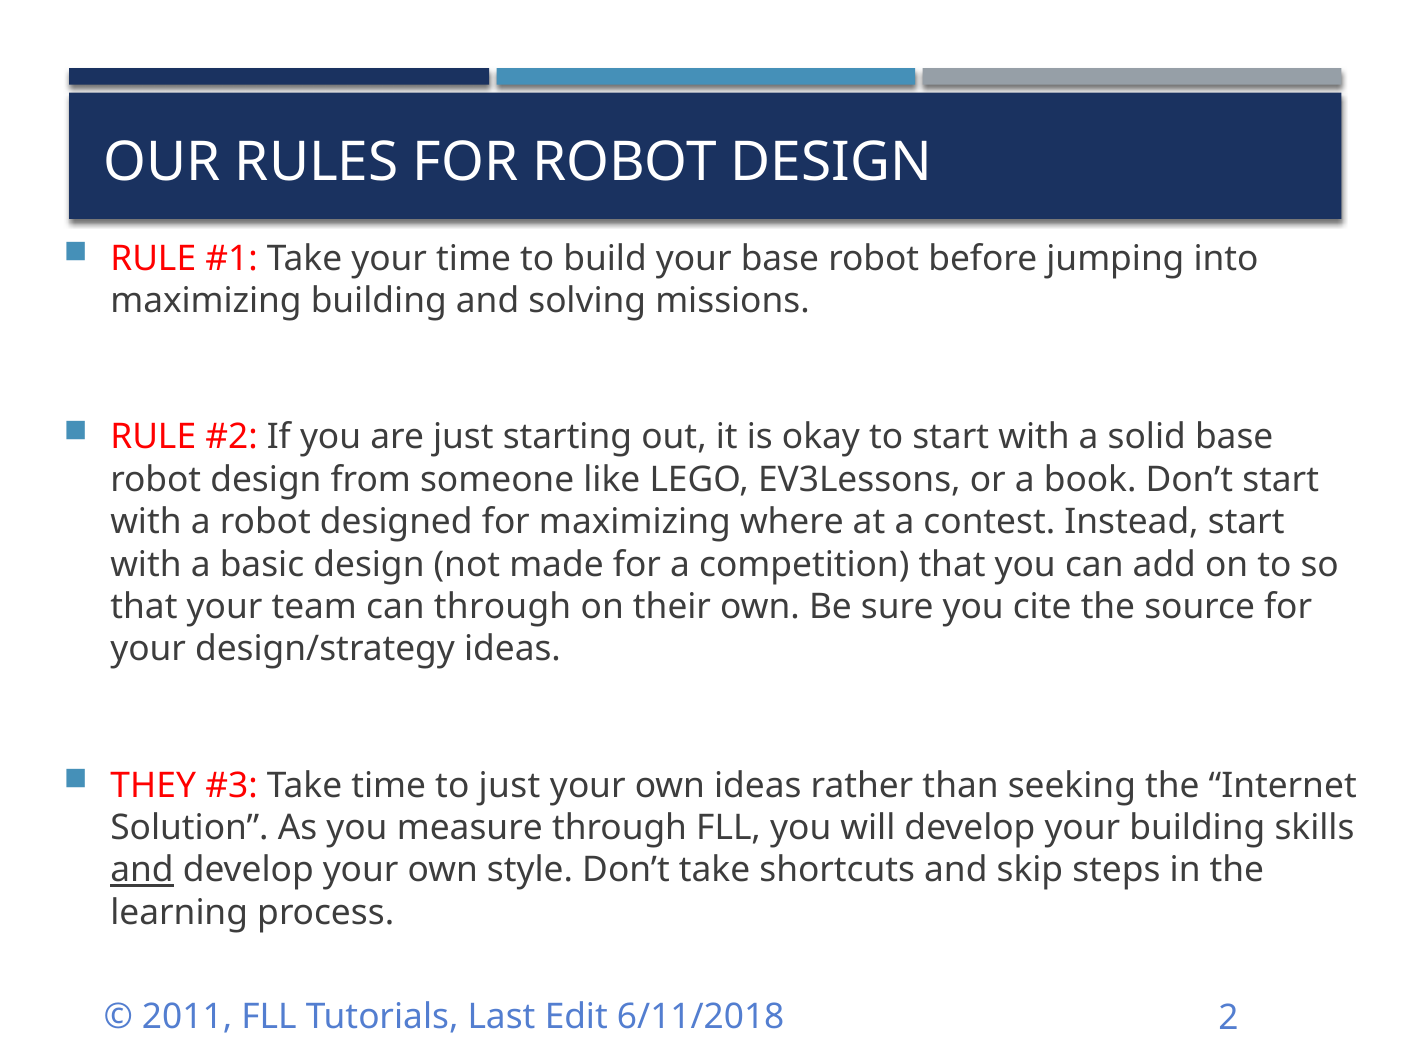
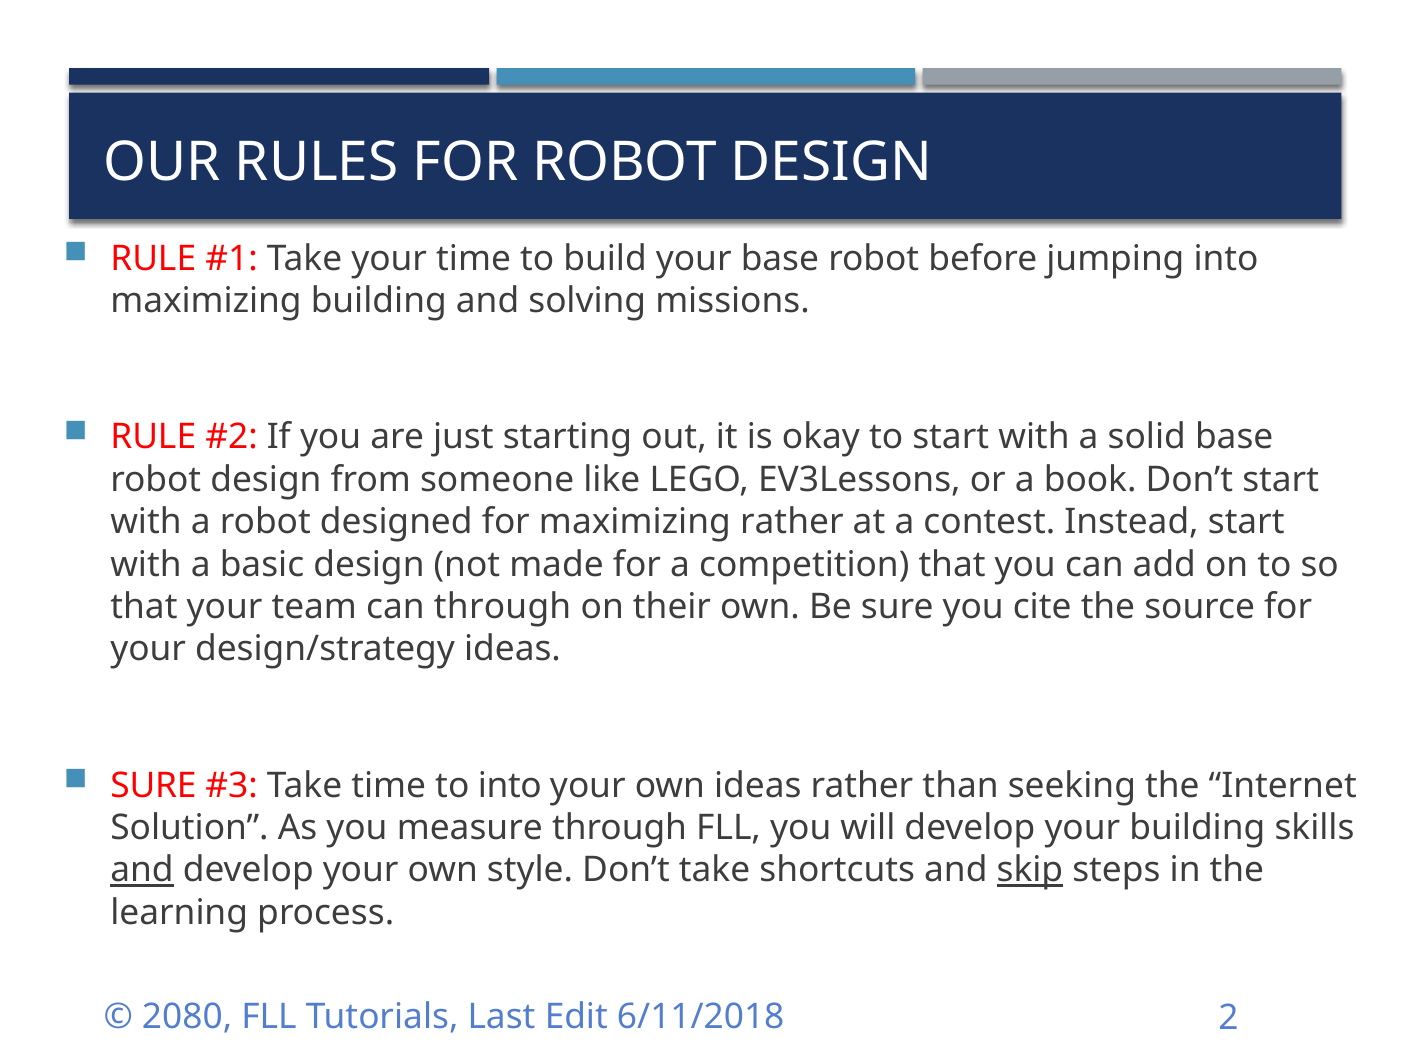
maximizing where: where -> rather (792, 522)
THEY: THEY -> SURE (153, 786)
to just: just -> into (510, 786)
skip underline: none -> present (1030, 870)
2011: 2011 -> 2080 (187, 1017)
